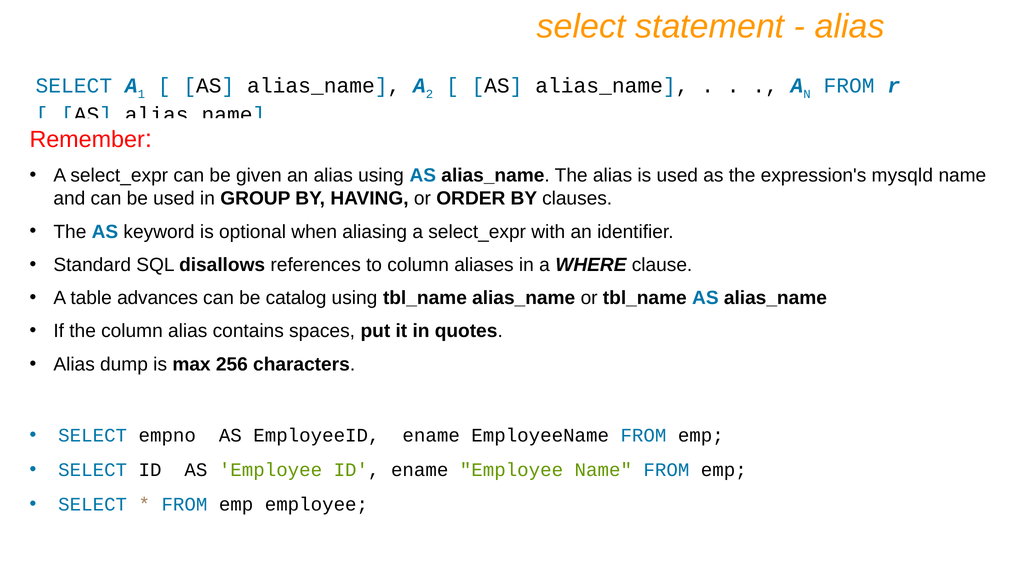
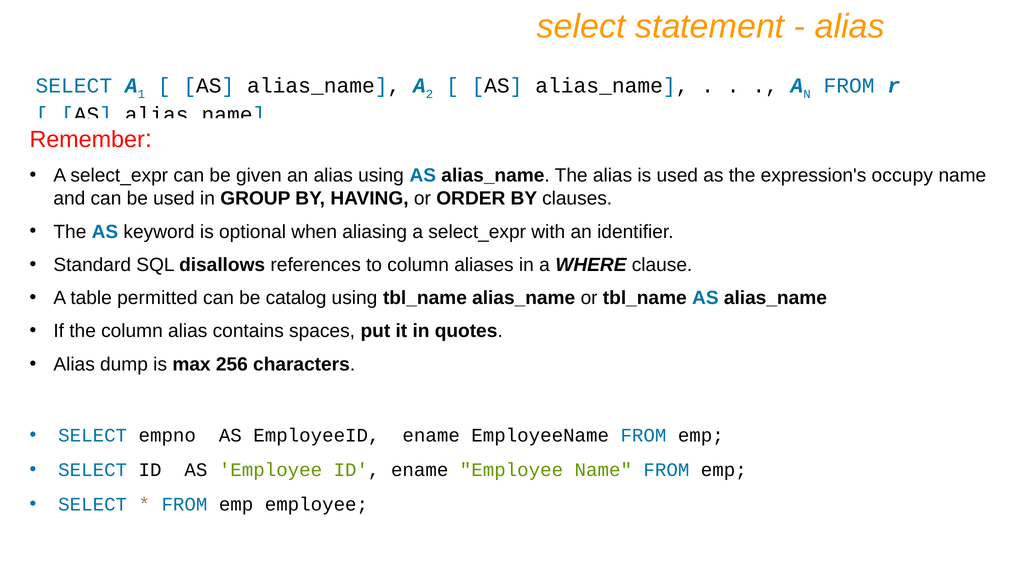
mysqld: mysqld -> occupy (902, 176)
advances: advances -> permitted (157, 298)
